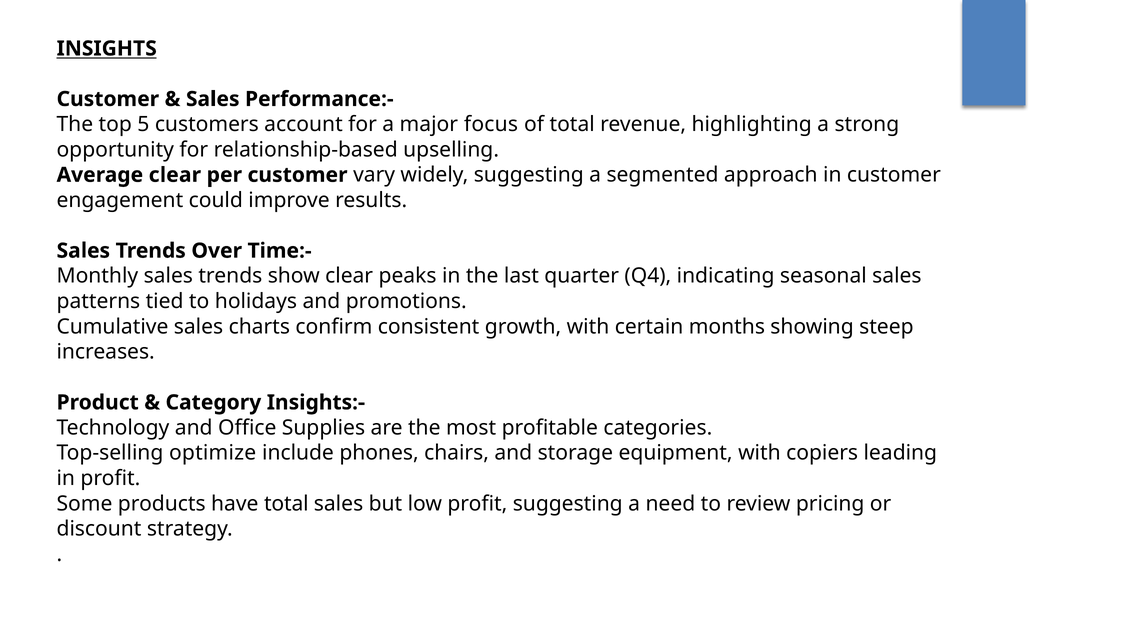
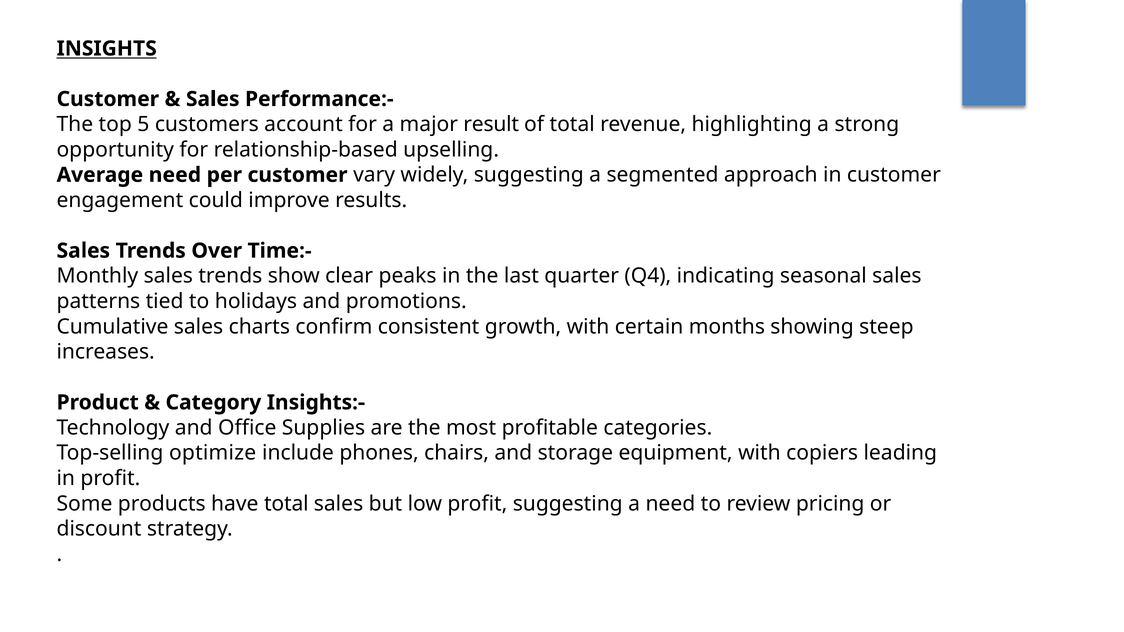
focus: focus -> result (491, 124)
Average clear: clear -> need (175, 175)
